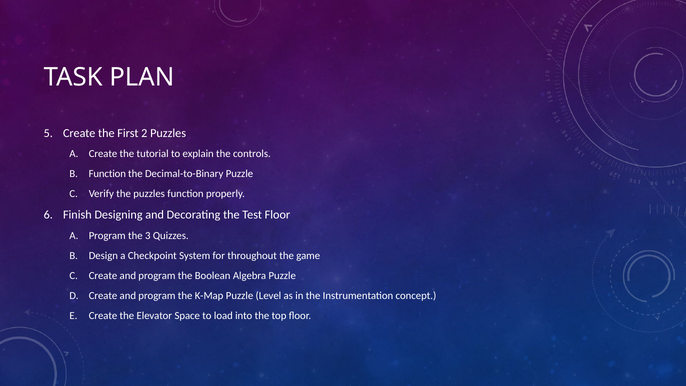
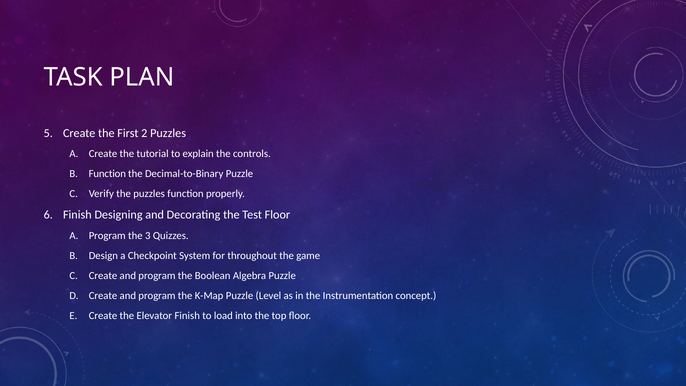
Elevator Space: Space -> Finish (187, 316)
